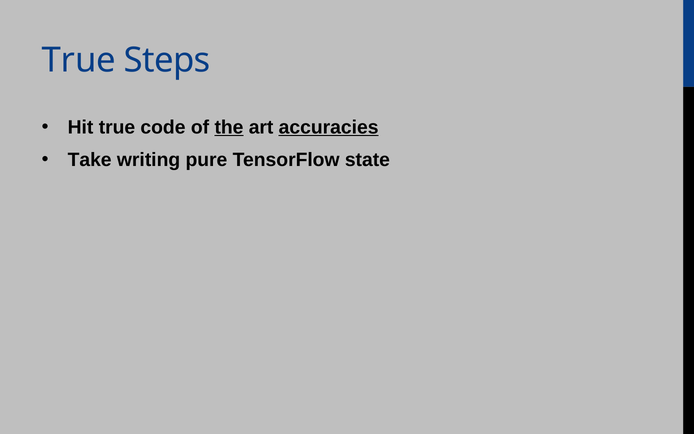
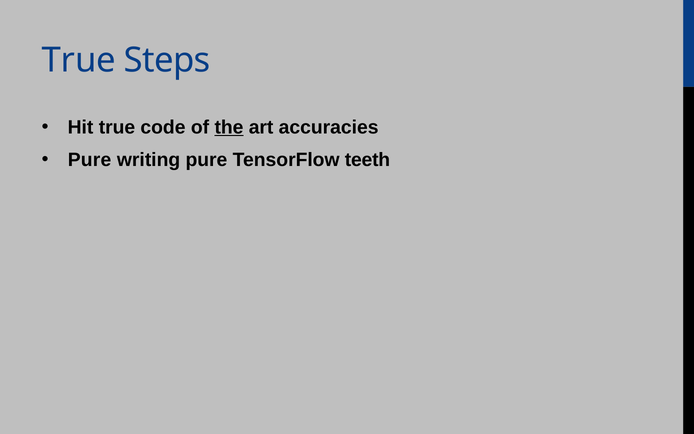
accuracies underline: present -> none (329, 127)
Take: Take -> Pure (90, 160)
state: state -> teeth (367, 160)
